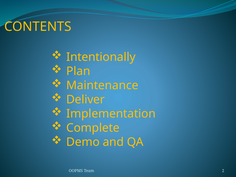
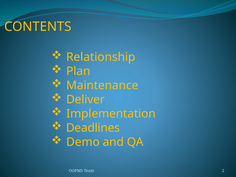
Intentionally: Intentionally -> Relationship (101, 57)
Complete: Complete -> Deadlines (93, 128)
